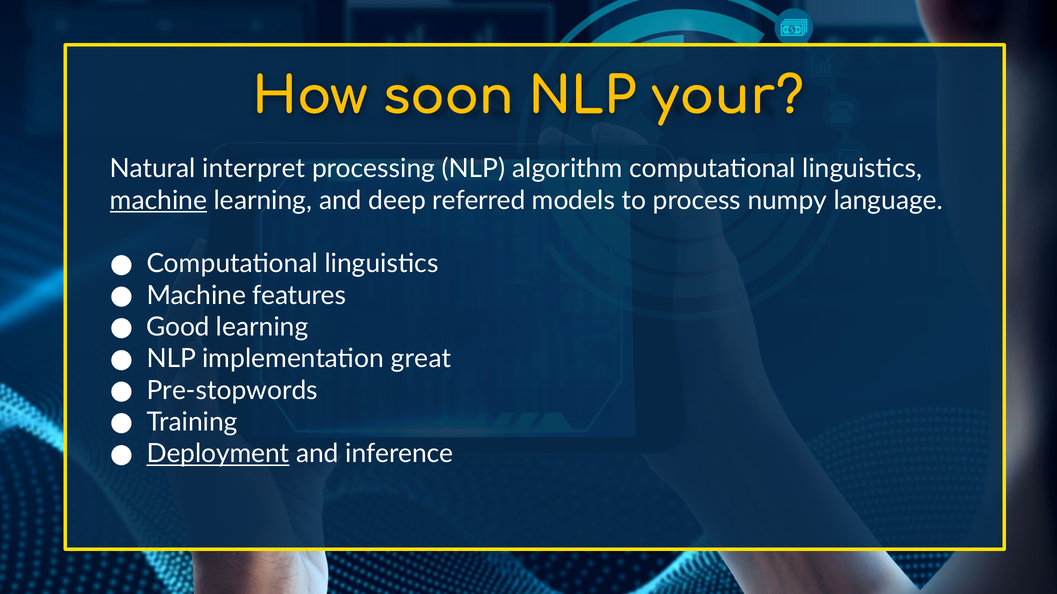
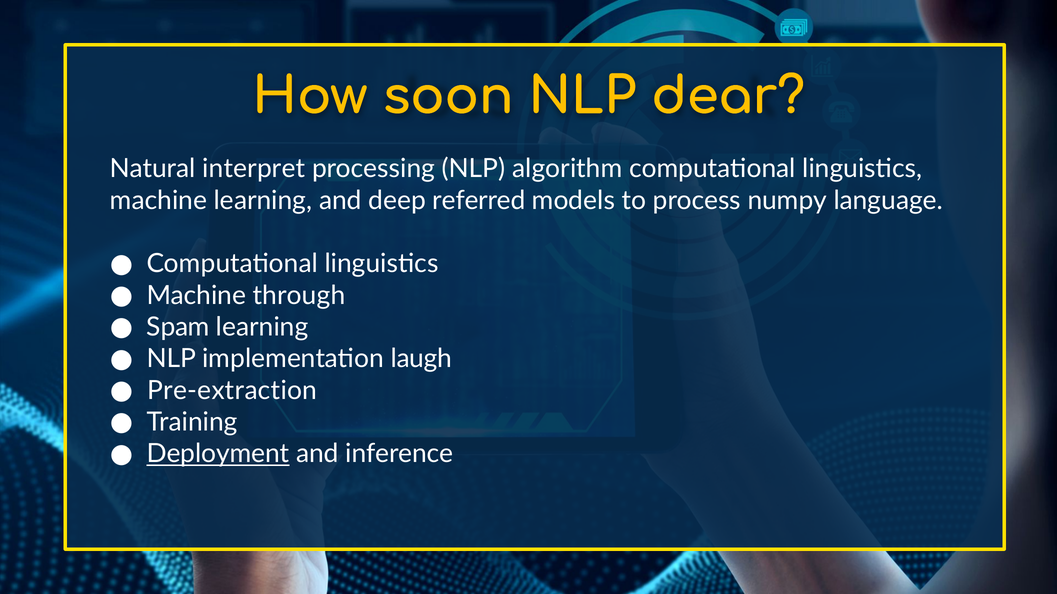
your: your -> dear (728, 96)
machine underline: present -> none (158, 201)
features: features -> through (299, 296)
Good: Good -> Spam (178, 327)
great: great -> laugh (421, 359)
Pre-stopwords: Pre-stopwords -> Pre-extraction (232, 391)
